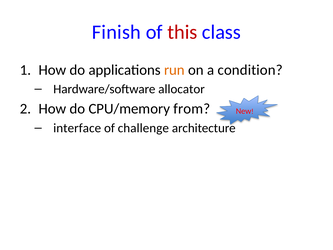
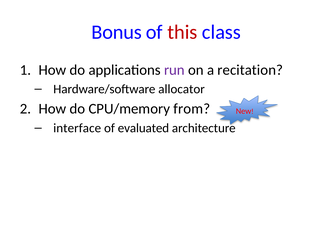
Finish: Finish -> Bonus (117, 32)
run colour: orange -> purple (174, 70)
condition: condition -> recitation (250, 70)
challenge: challenge -> evaluated (143, 128)
